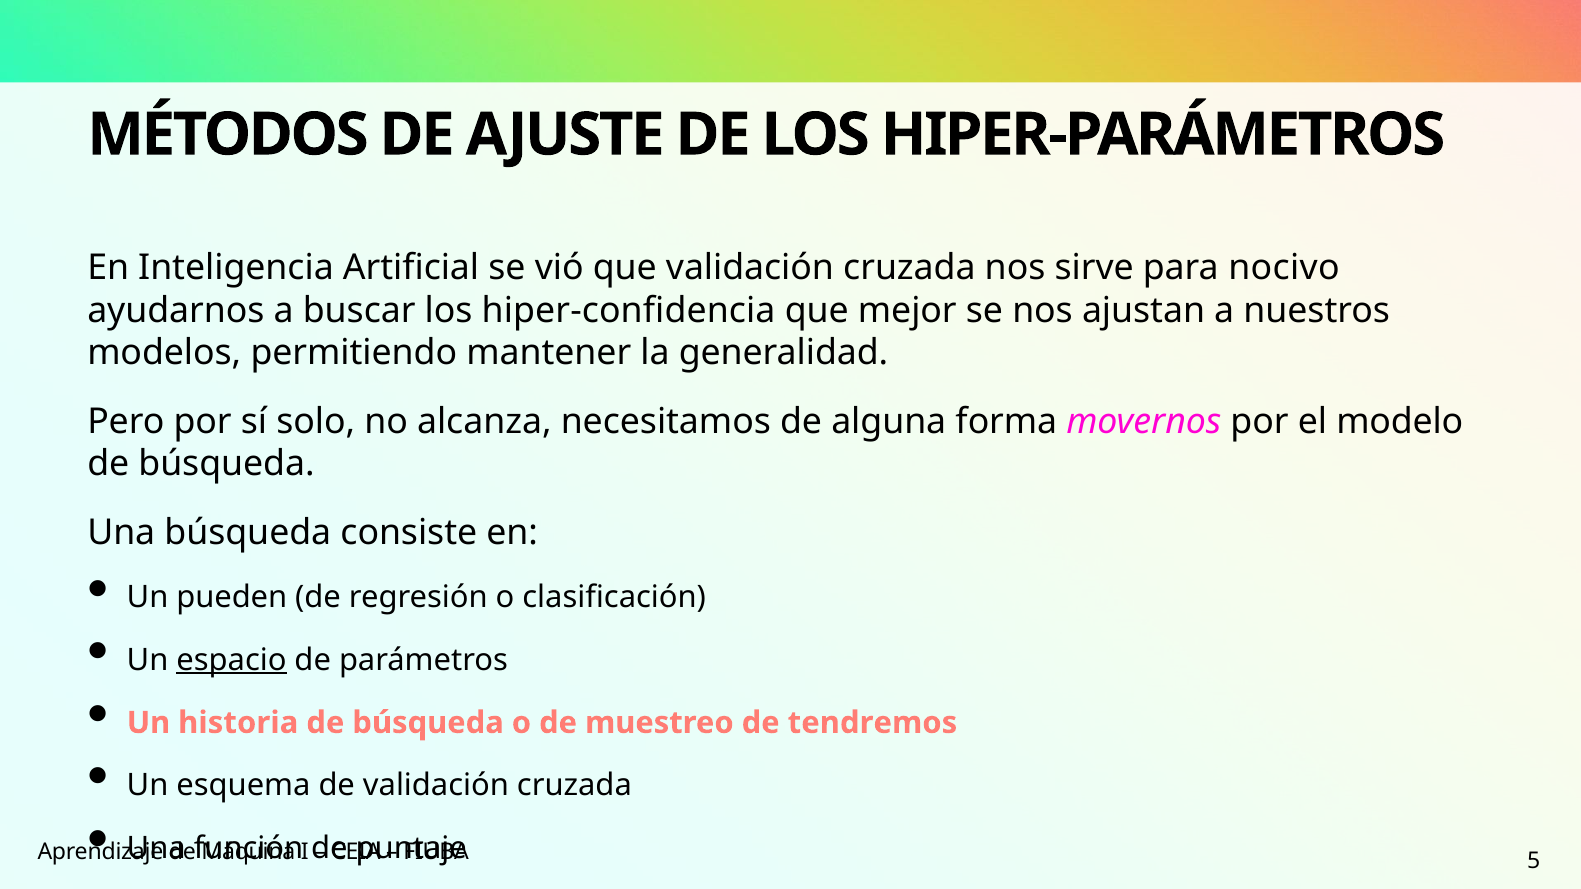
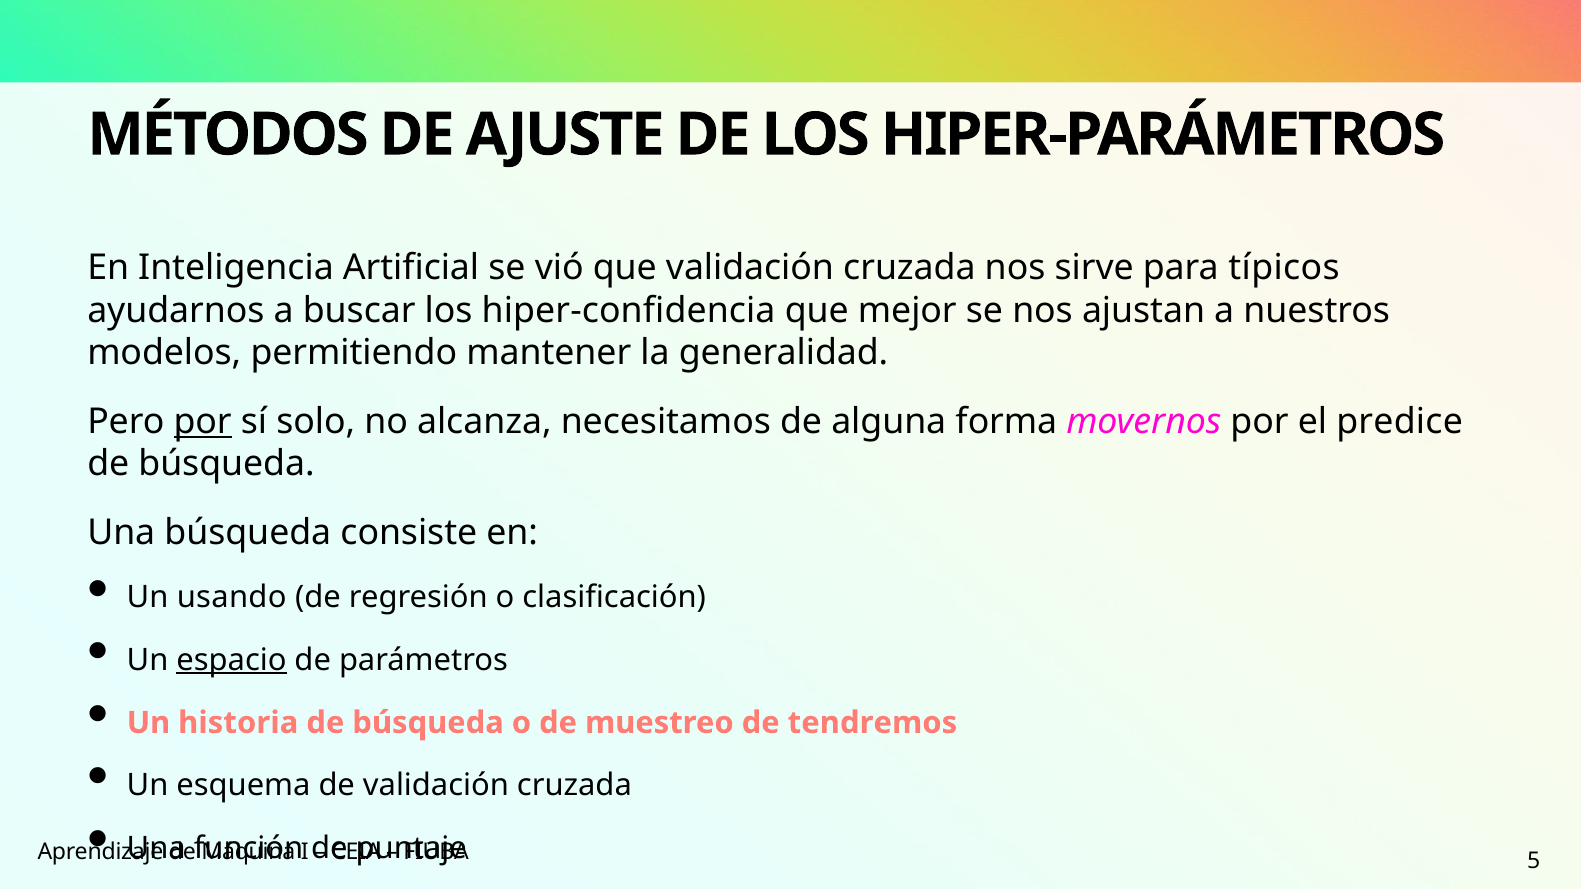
nocivo: nocivo -> típicos (1284, 268)
por underline: none -> present (203, 421)
modelo: modelo -> predice (1400, 421)
pueden: pueden -> usando (232, 598)
